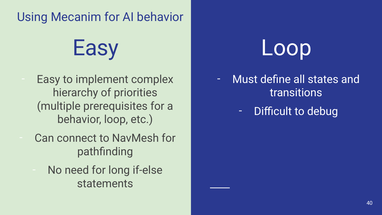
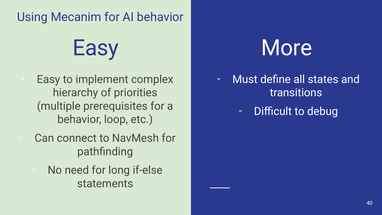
Loop: Loop -> More (287, 48)
